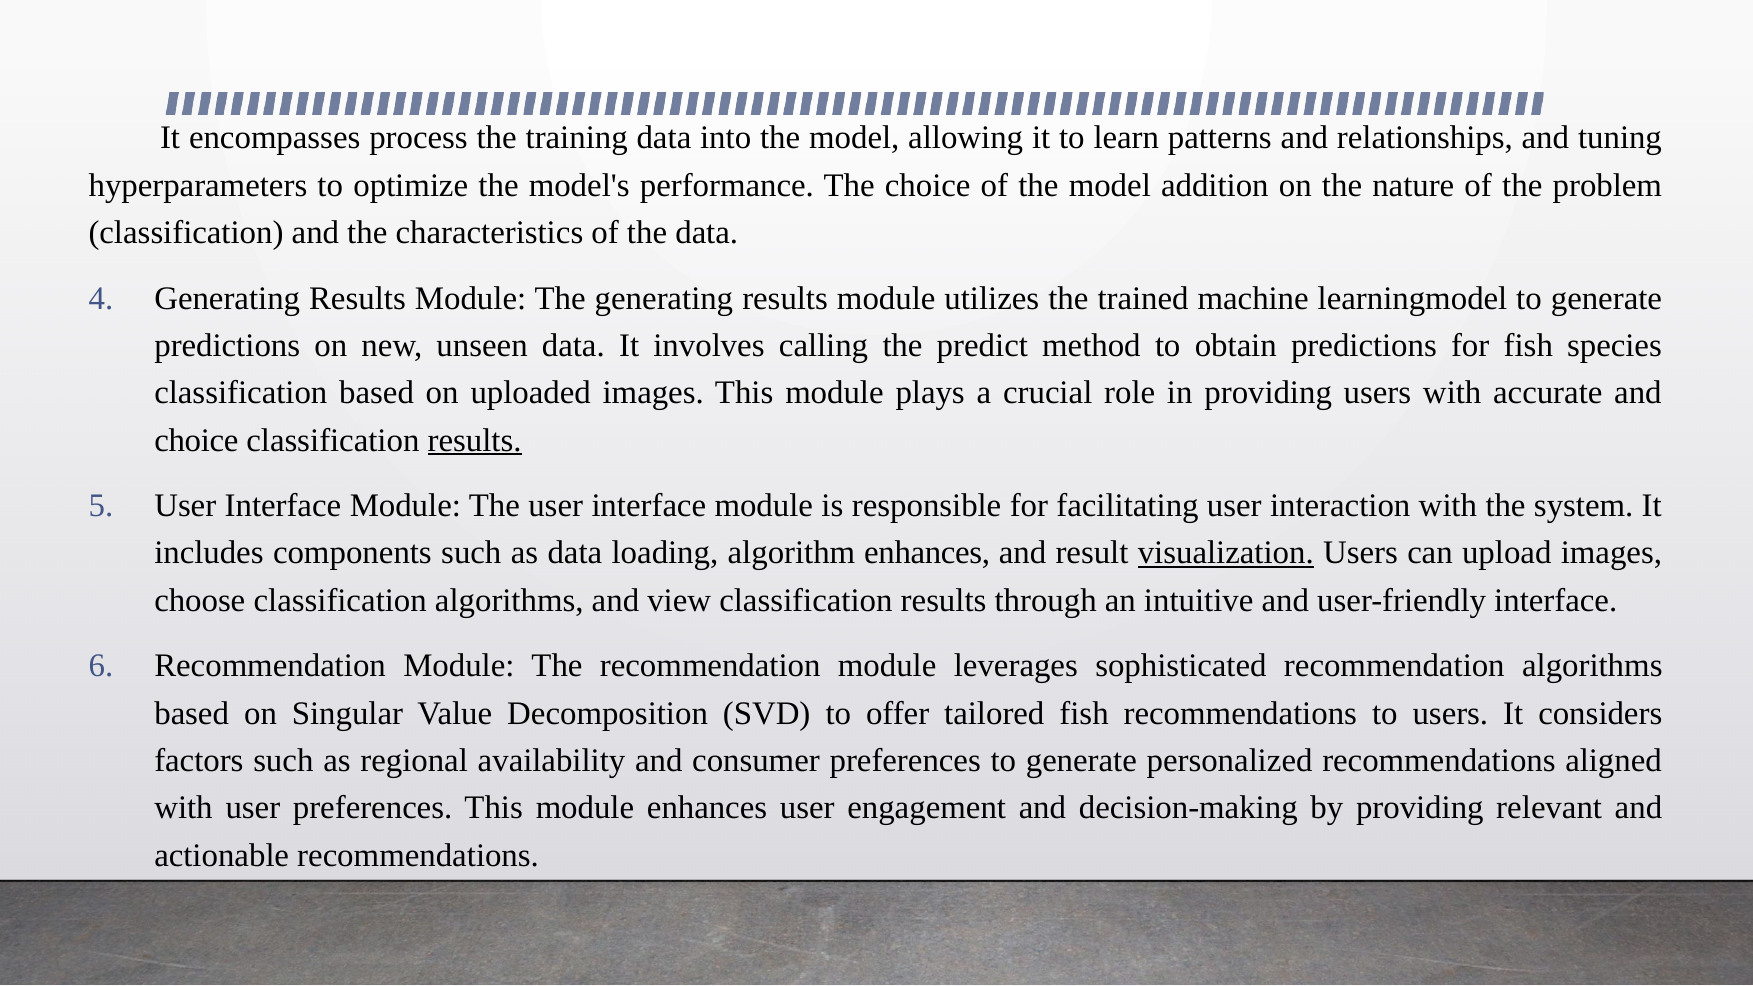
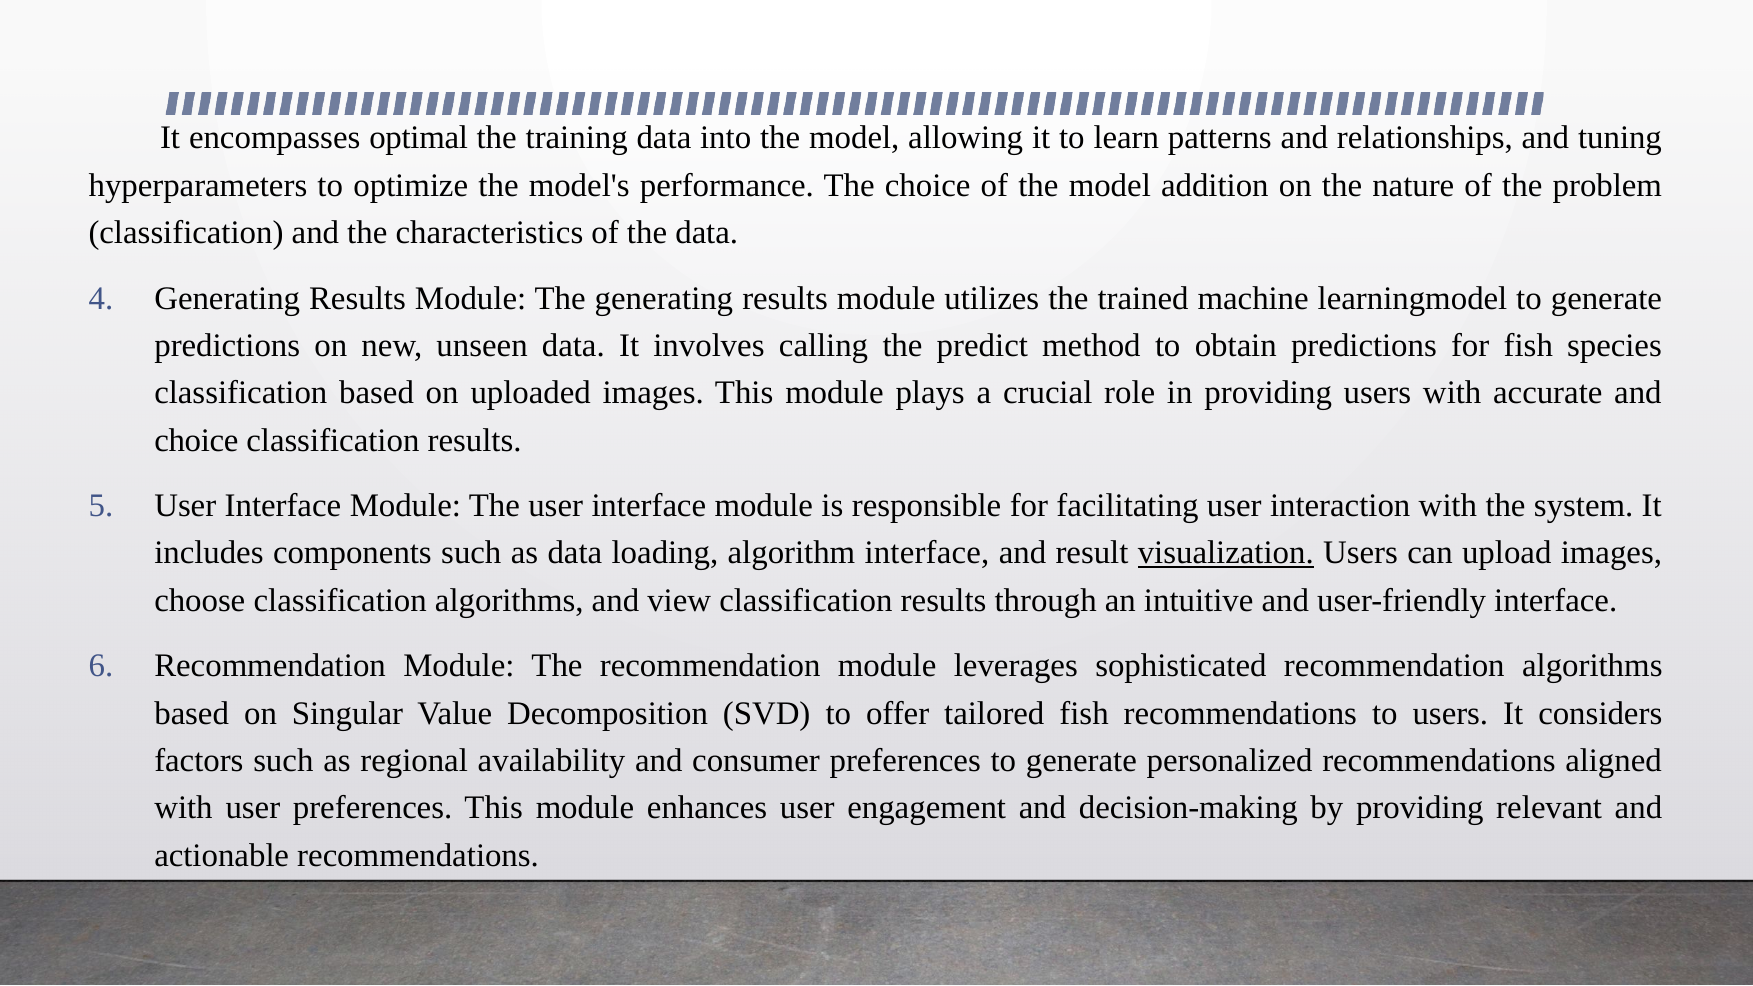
process: process -> optimal (419, 138)
results underline: present -> none (475, 440)
algorithm enhances: enhances -> interface (927, 553)
